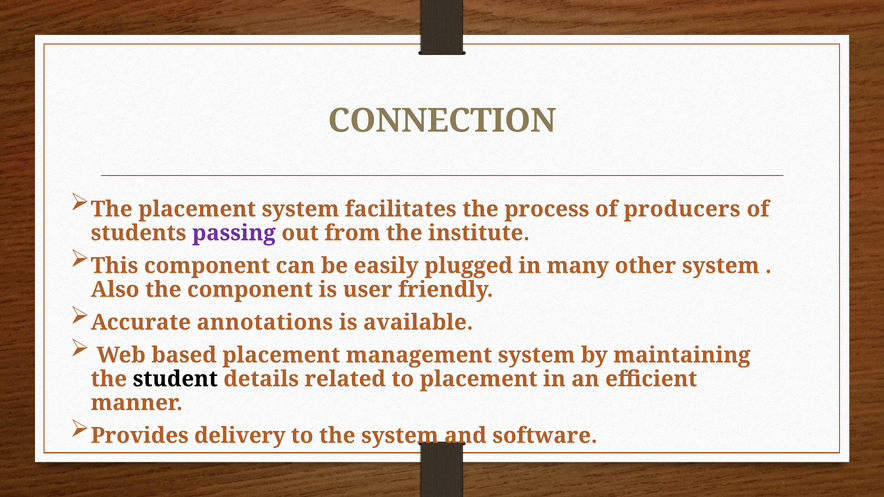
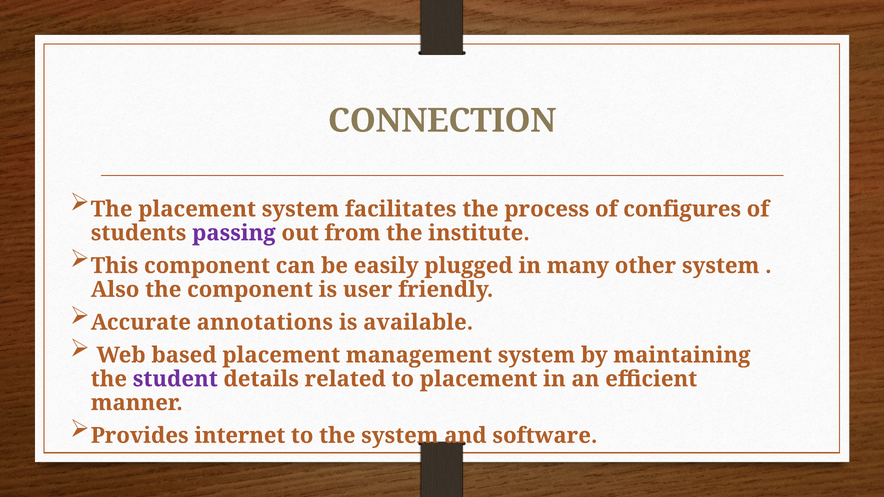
producers: producers -> configures (682, 209)
student colour: black -> purple (175, 379)
delivery: delivery -> internet (240, 436)
